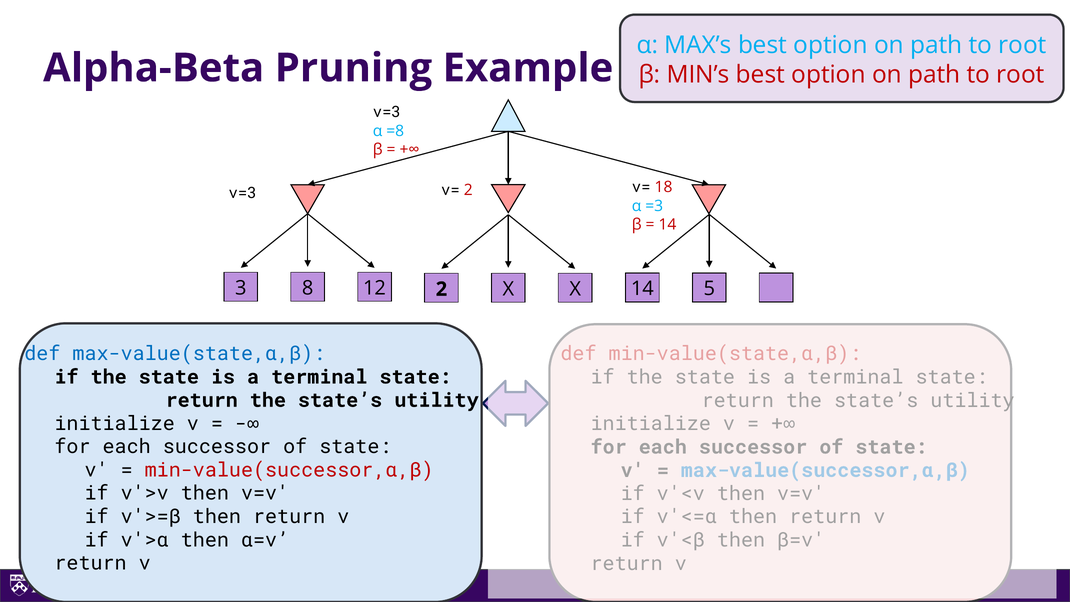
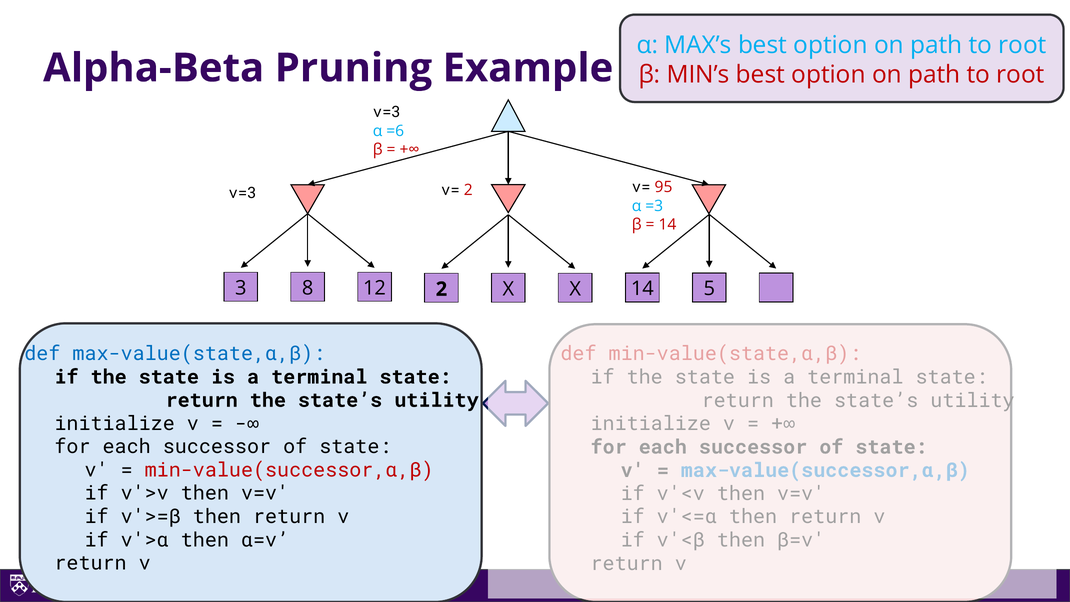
=8: =8 -> =6 (395, 131)
18: 18 -> 95 (663, 187)
